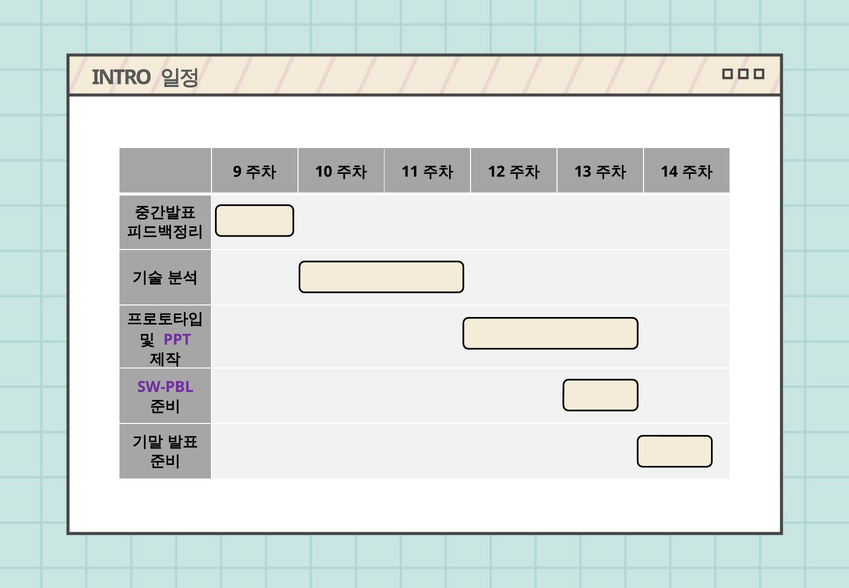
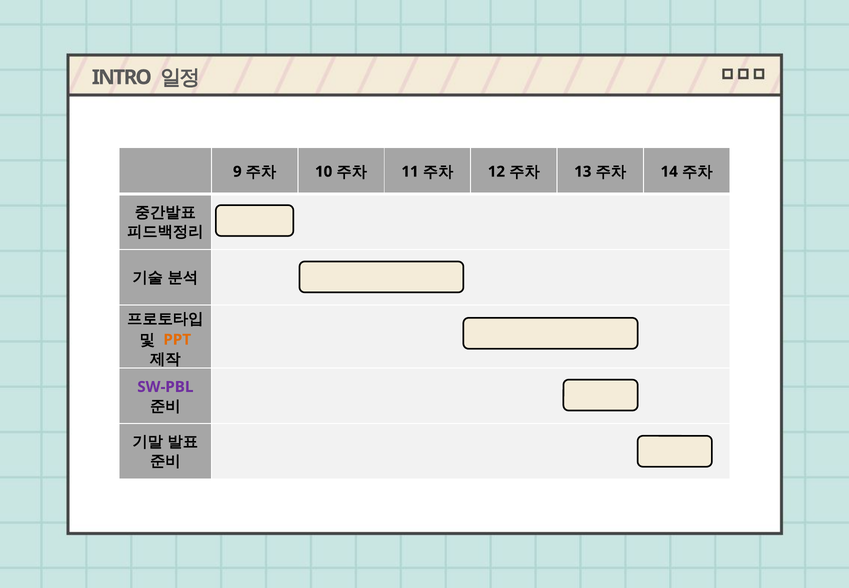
PPT colour: purple -> orange (177, 340)
